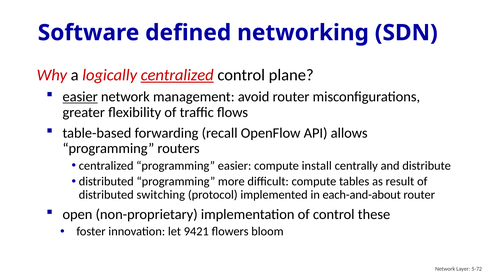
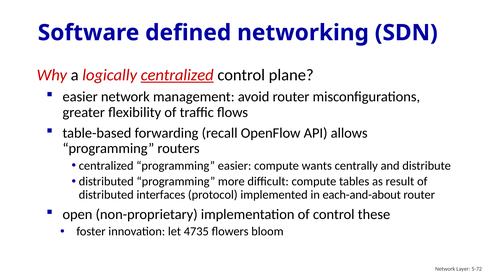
easier underline: present -> none (80, 97)
install: install -> wants (317, 166)
switching: switching -> interfaces (161, 195)
9421: 9421 -> 4735 (196, 232)
